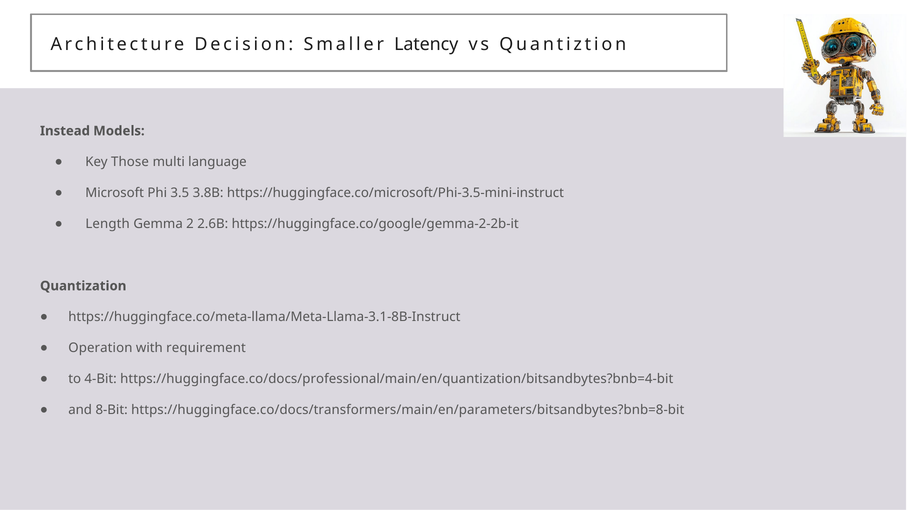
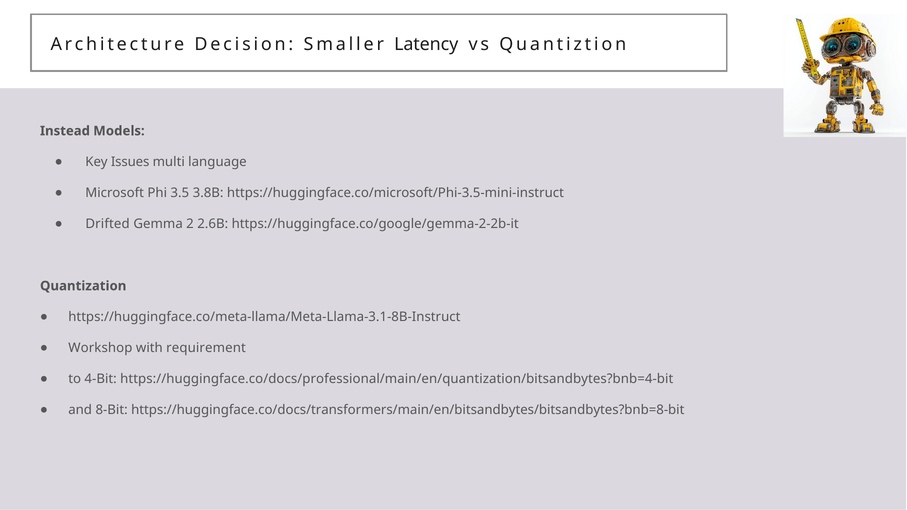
Those: Those -> Issues (130, 162)
Length: Length -> Drifted (108, 224)
Operation: Operation -> Workshop (100, 348)
https://huggingface.co/docs/transformers/main/en/parameters/bitsandbytes?bnb=8-bit: https://huggingface.co/docs/transformers/main/en/parameters/bitsandbytes?bnb=8-bit -> https://huggingface.co/docs/transformers/main/en/bitsandbytes/bitsandbytes?bnb=8-bit (408, 410)
